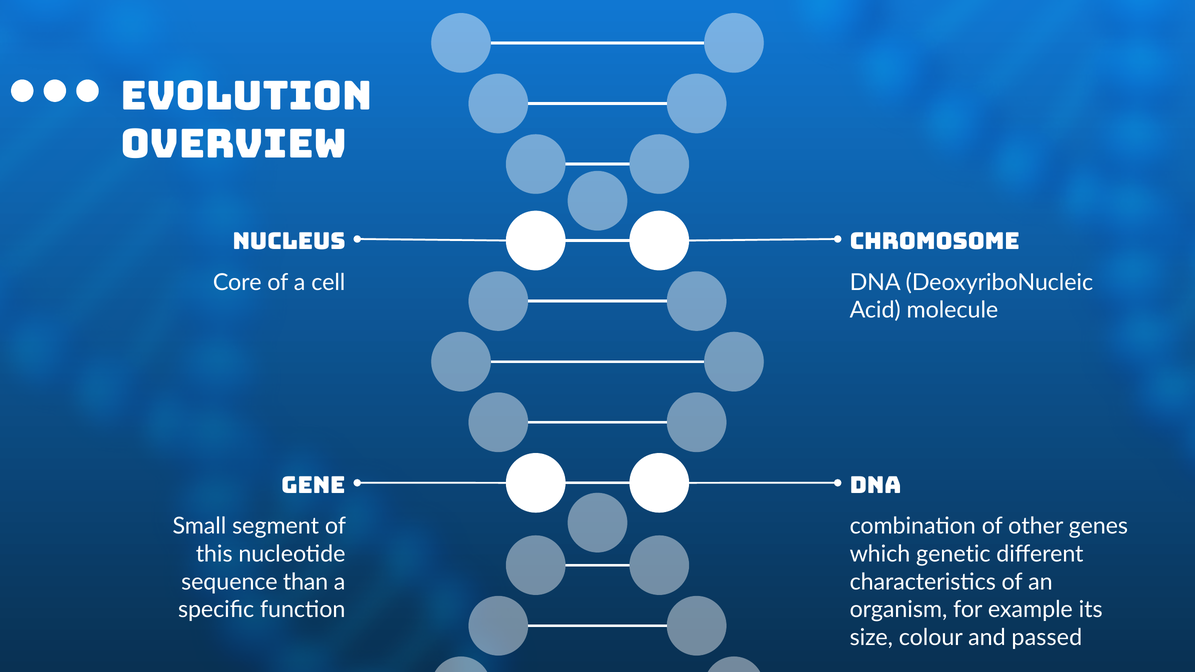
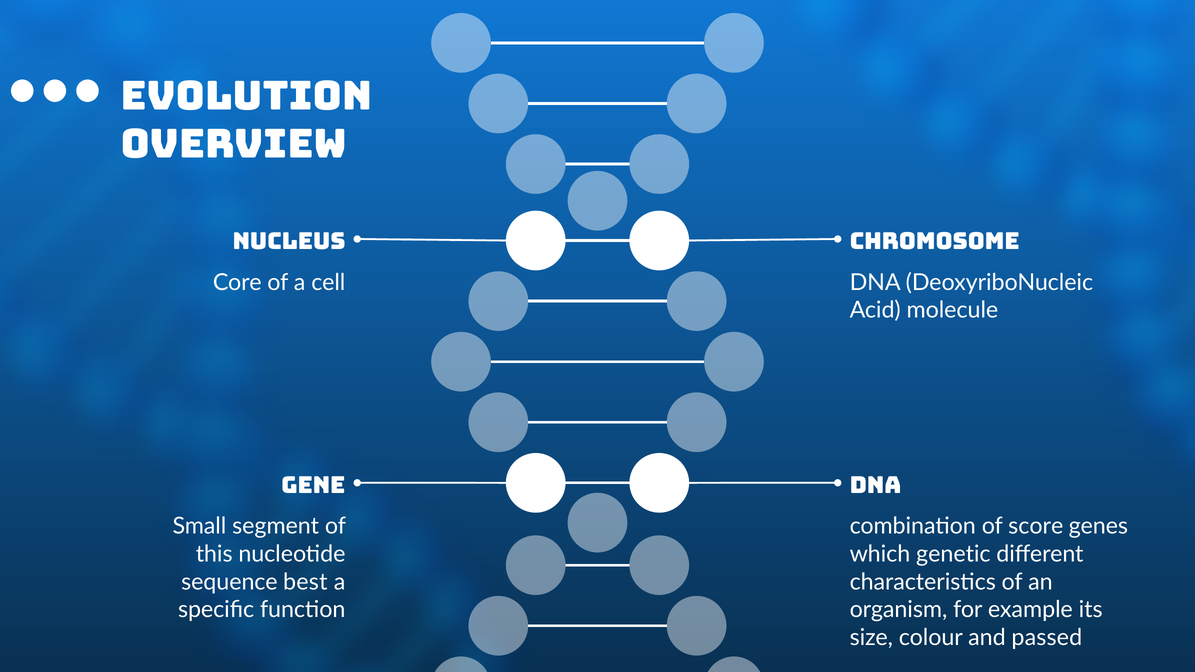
other: other -> score (1036, 526)
than: than -> best (305, 582)
